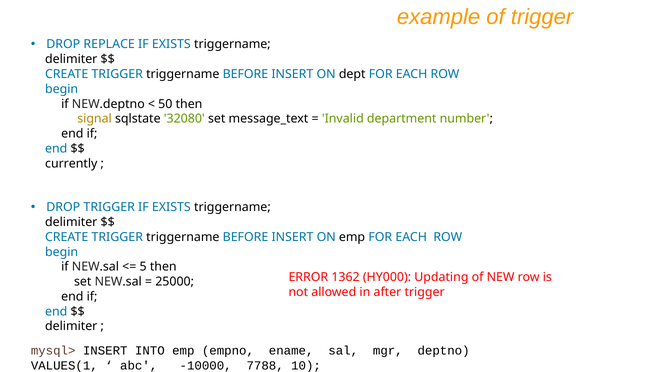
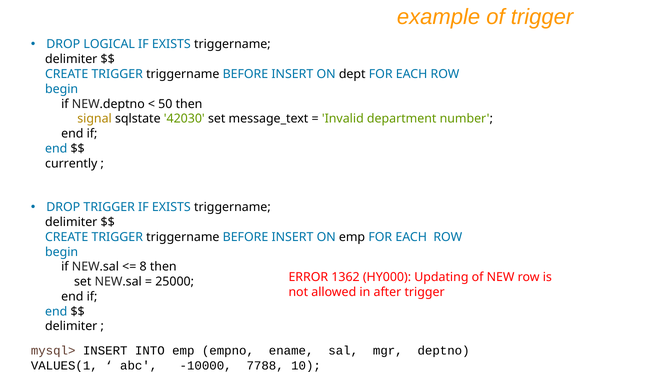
REPLACE: REPLACE -> LOGICAL (109, 44)
32080: 32080 -> 42030 (184, 119)
5: 5 -> 8 (143, 267)
